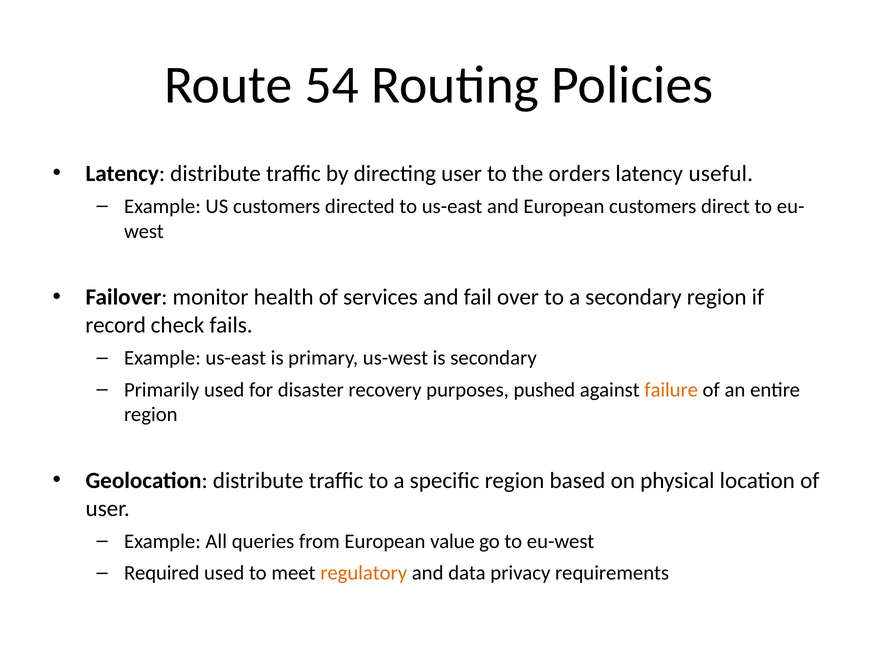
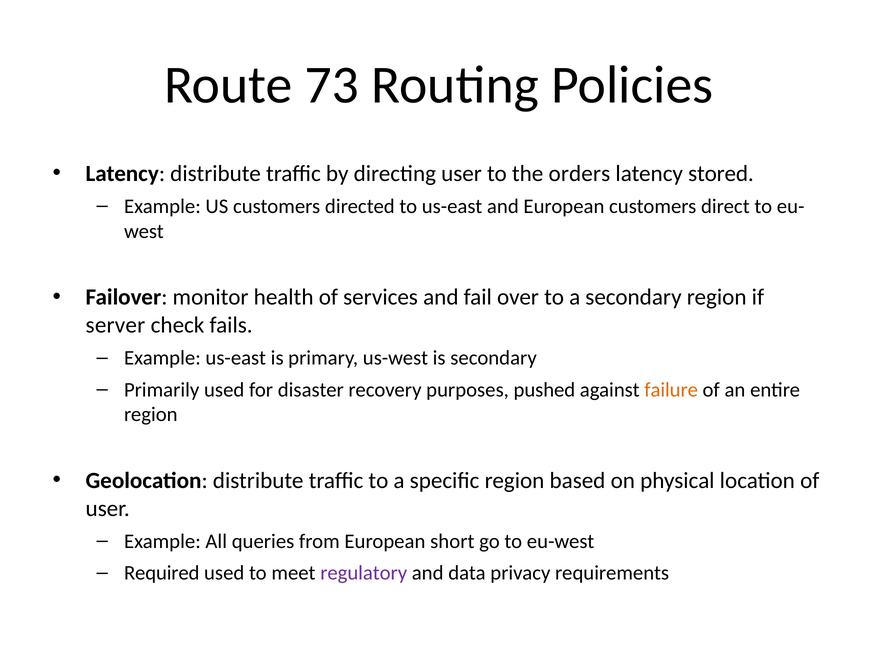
54: 54 -> 73 (332, 85)
useful: useful -> stored (721, 174)
record: record -> server (115, 325)
value: value -> short (452, 542)
regulatory colour: orange -> purple (364, 574)
